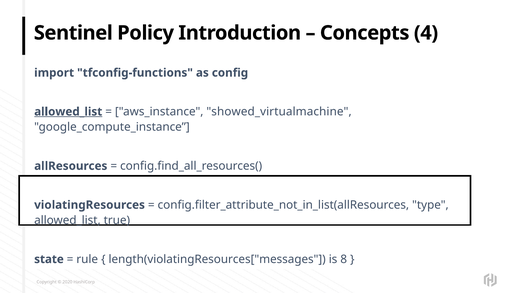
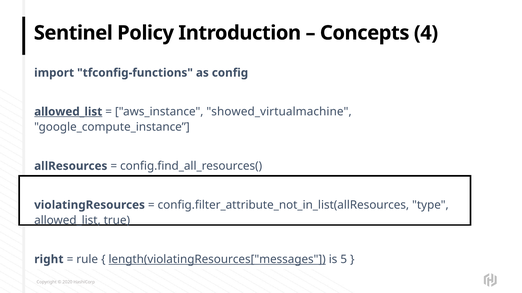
state: state -> right (49, 260)
length(violatingResources["messages underline: none -> present (217, 260)
8: 8 -> 5 (344, 260)
